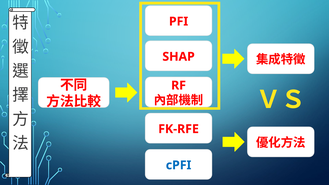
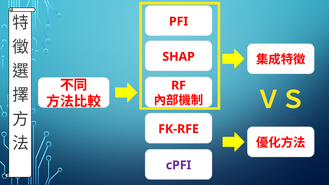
cPFI colour: blue -> purple (179, 165)
